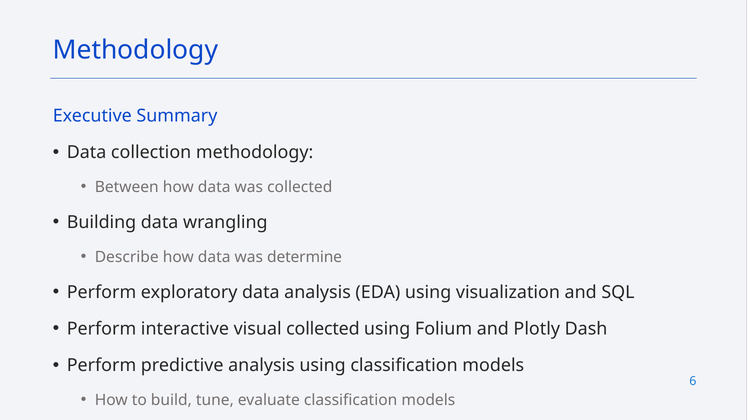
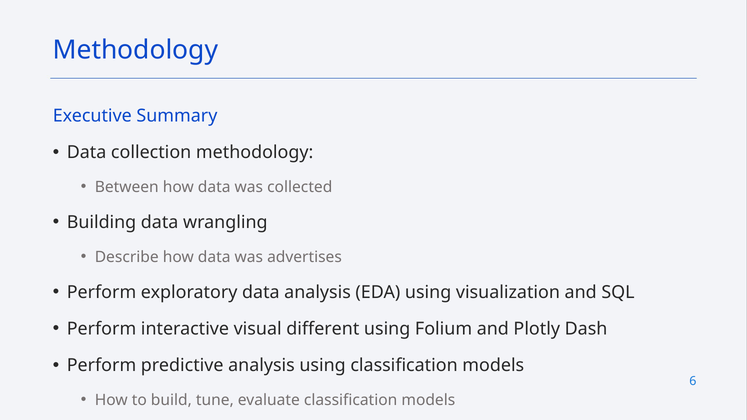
determine: determine -> advertises (304, 257)
visual collected: collected -> different (323, 329)
